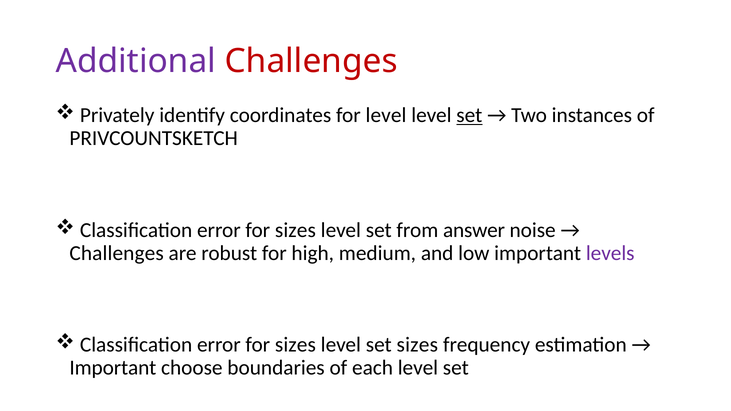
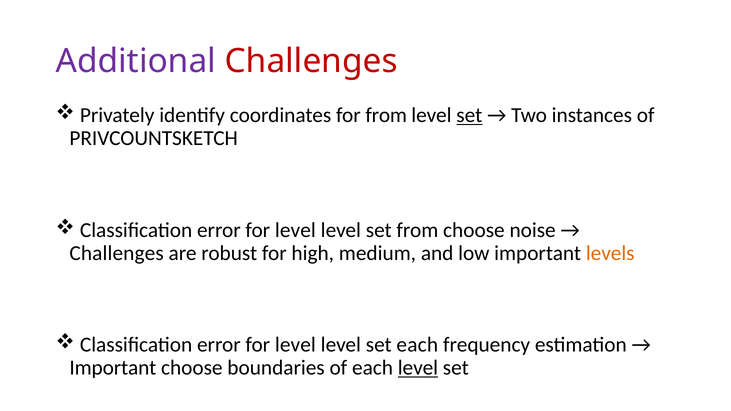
for level: level -> from (386, 115)
sizes: sizes -> level (295, 230)
from answer: answer -> choose (474, 230)
levels colour: purple -> orange (610, 253)
sizes: sizes -> level (295, 345)
set sizes: sizes -> each (417, 345)
level underline: none -> present (418, 368)
